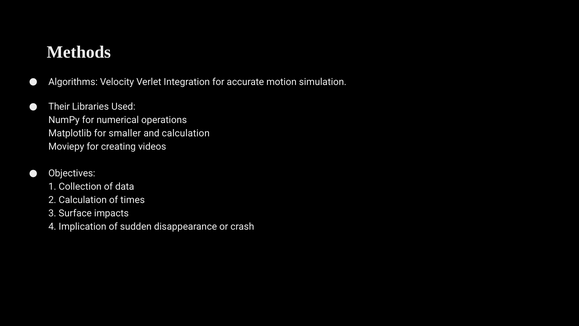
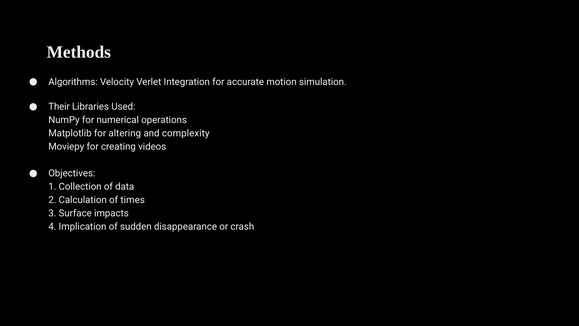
smaller: smaller -> altering (125, 133)
and calculation: calculation -> complexity (186, 133)
